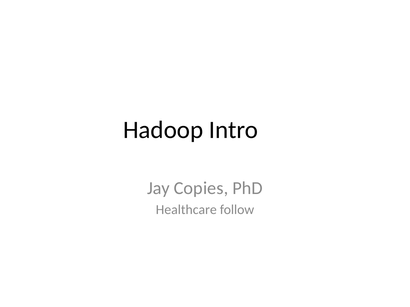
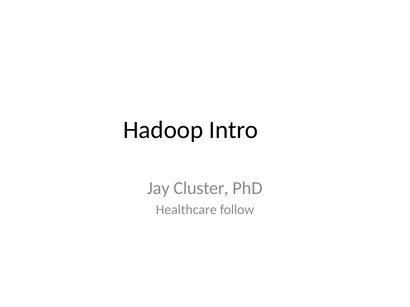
Copies: Copies -> Cluster (201, 189)
